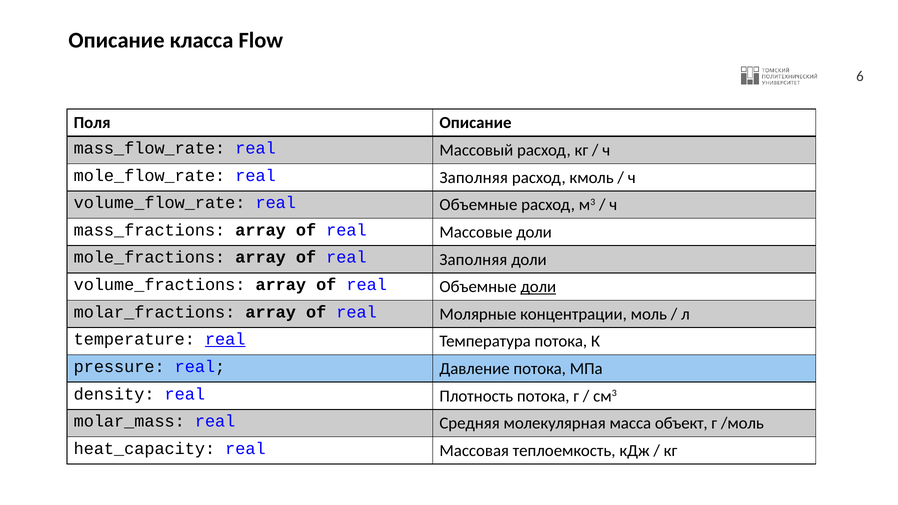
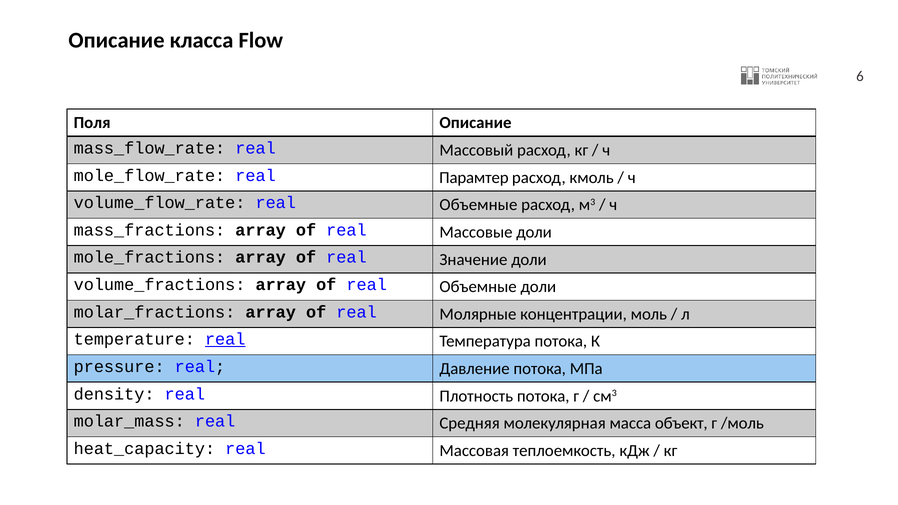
Заполняя: Заполняя -> Парамтер (474, 178)
of real Заполняя: Заполняя -> Значение (473, 260)
доли underline: present -> none (538, 287)
